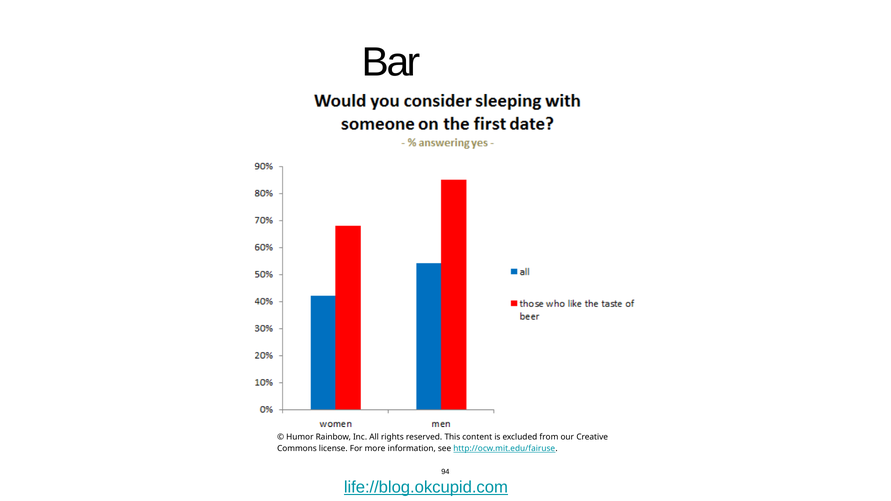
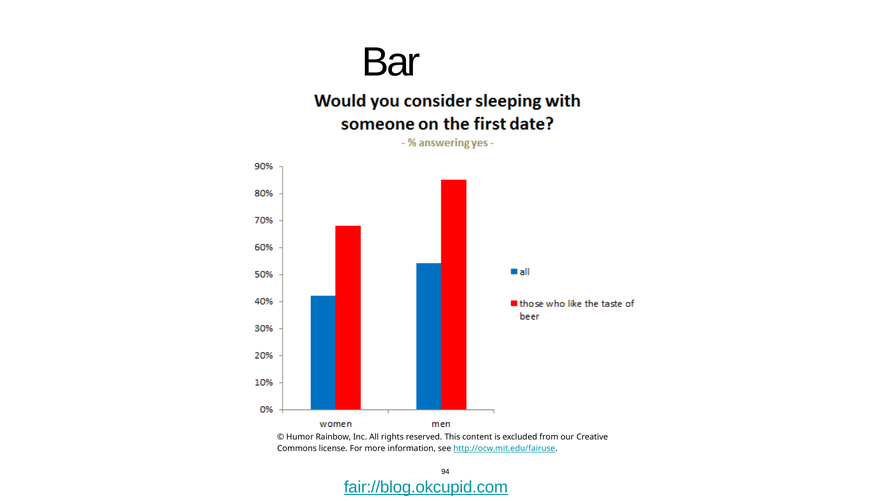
life://blog.okcupid.com: life://blog.okcupid.com -> fair://blog.okcupid.com (426, 488)
